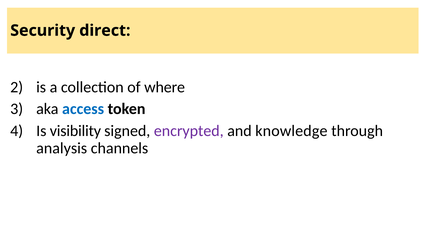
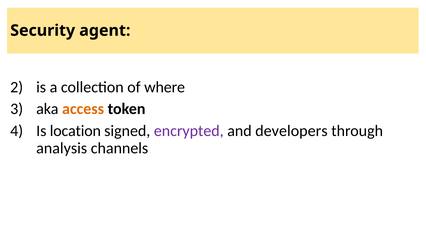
direct: direct -> agent (105, 30)
access colour: blue -> orange (83, 109)
visibility: visibility -> location (75, 131)
knowledge: knowledge -> developers (291, 131)
